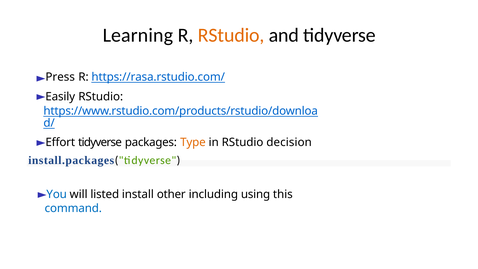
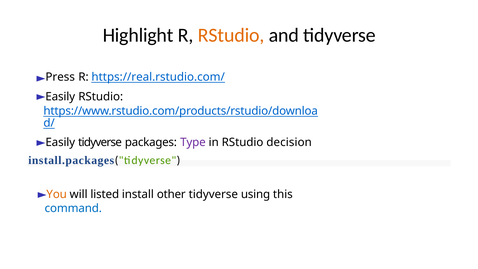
Learning: Learning -> Highlight (138, 35)
https://rasa.rstudio.com/: https://rasa.rstudio.com/ -> https://real.rstudio.com/ (158, 77)
Effort: Effort -> Easily (60, 142)
Type colour: orange -> purple (193, 142)
You colour: blue -> orange (57, 194)
other including: including -> tidyverse (213, 194)
